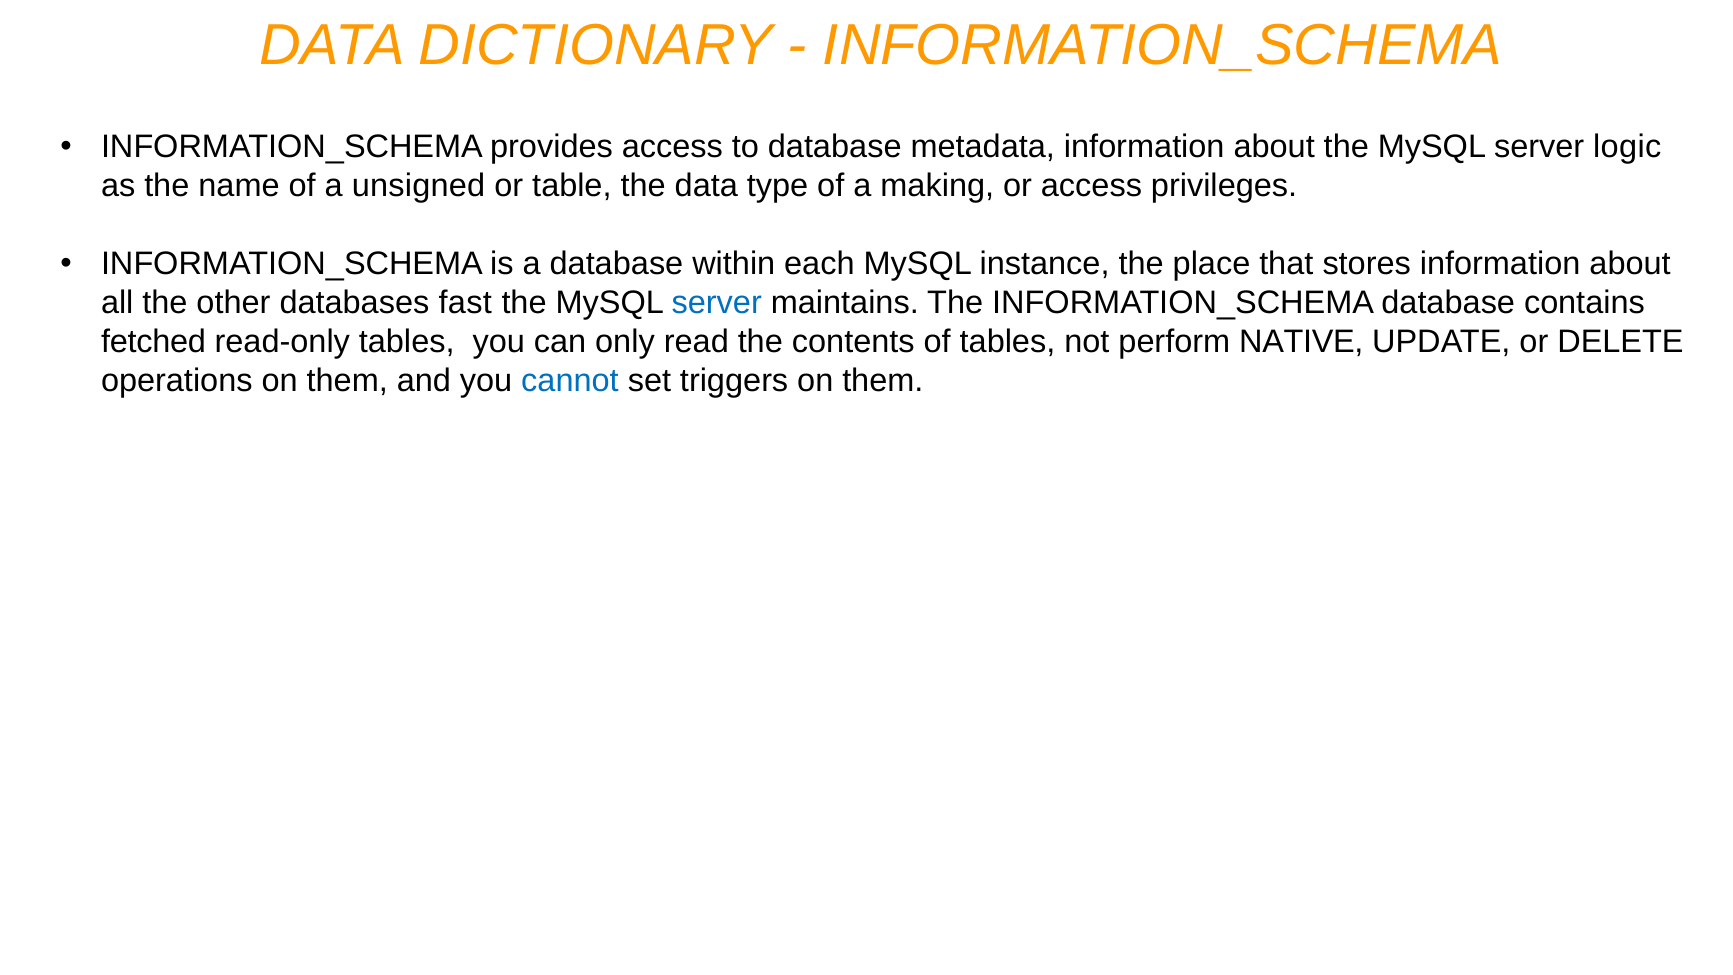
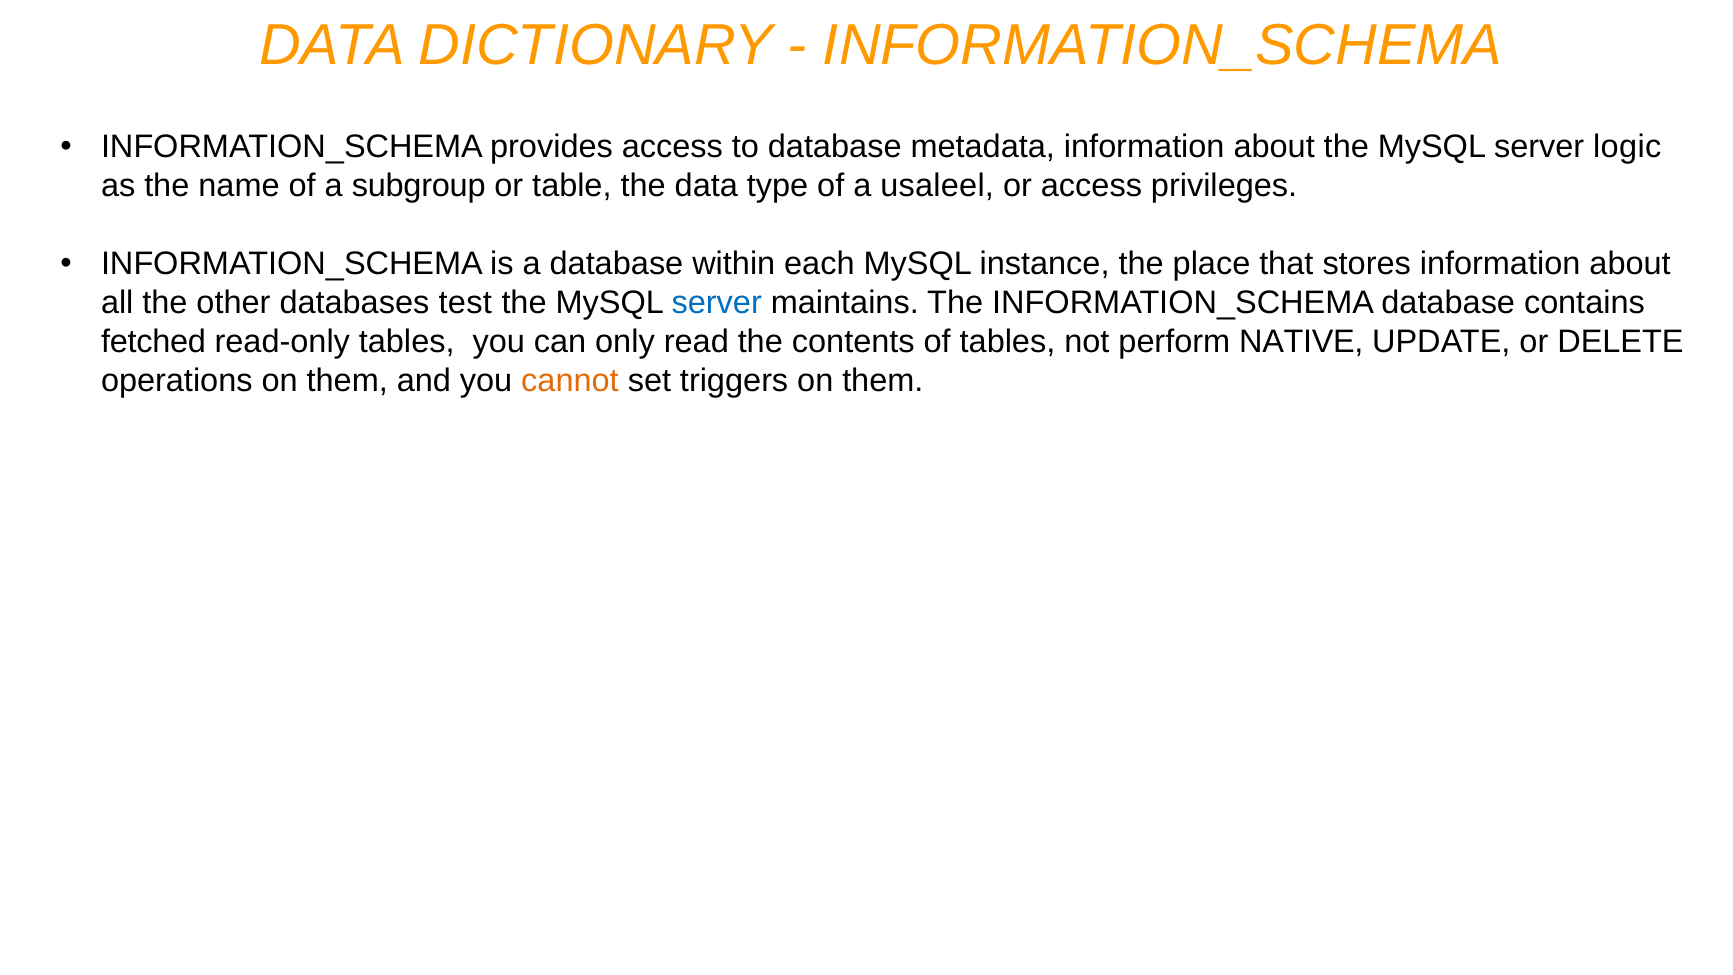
unsigned: unsigned -> subgroup (419, 186)
making: making -> usaleel (937, 186)
fast: fast -> test (465, 303)
cannot colour: blue -> orange (570, 381)
